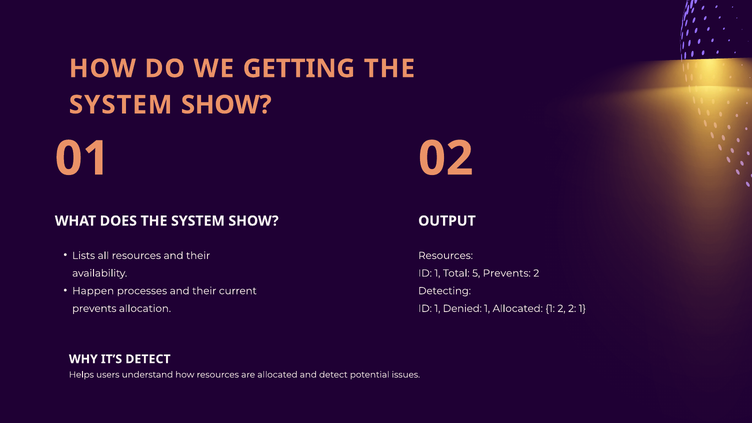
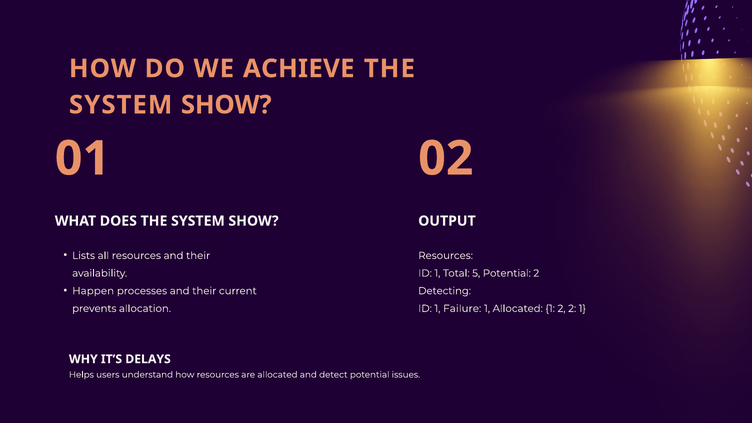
GETTING: GETTING -> ACHIEVE (299, 69)
5 Prevents: Prevents -> Potential (507, 273)
Denied: Denied -> Failure (462, 309)
IT’S DETECT: DETECT -> DELAYS (148, 359)
